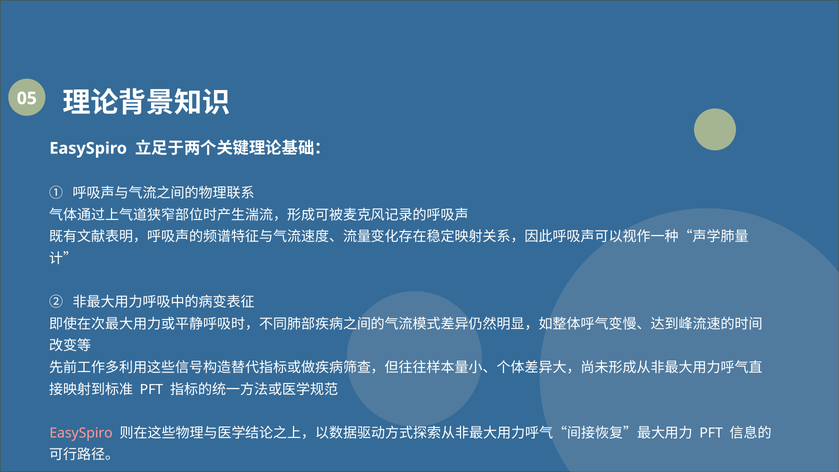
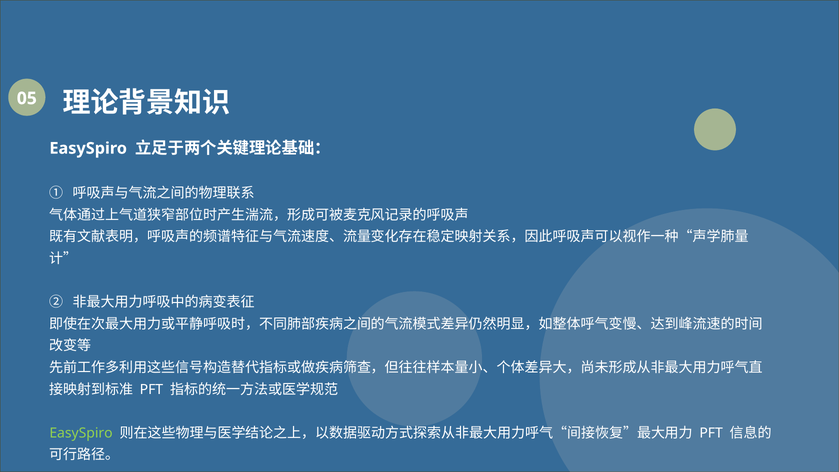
EasySpiro colour: pink -> light green (81, 433)
